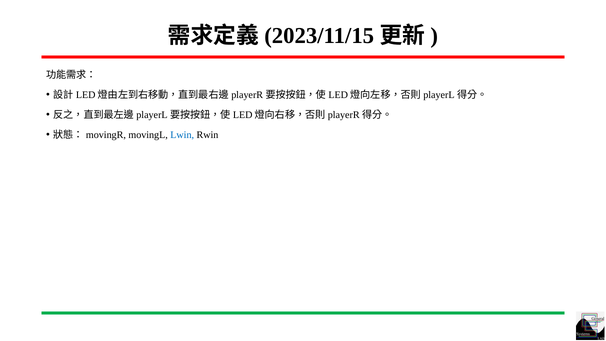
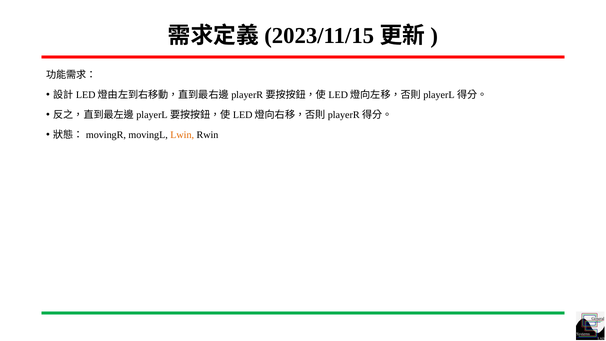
Lwin colour: blue -> orange (182, 135)
